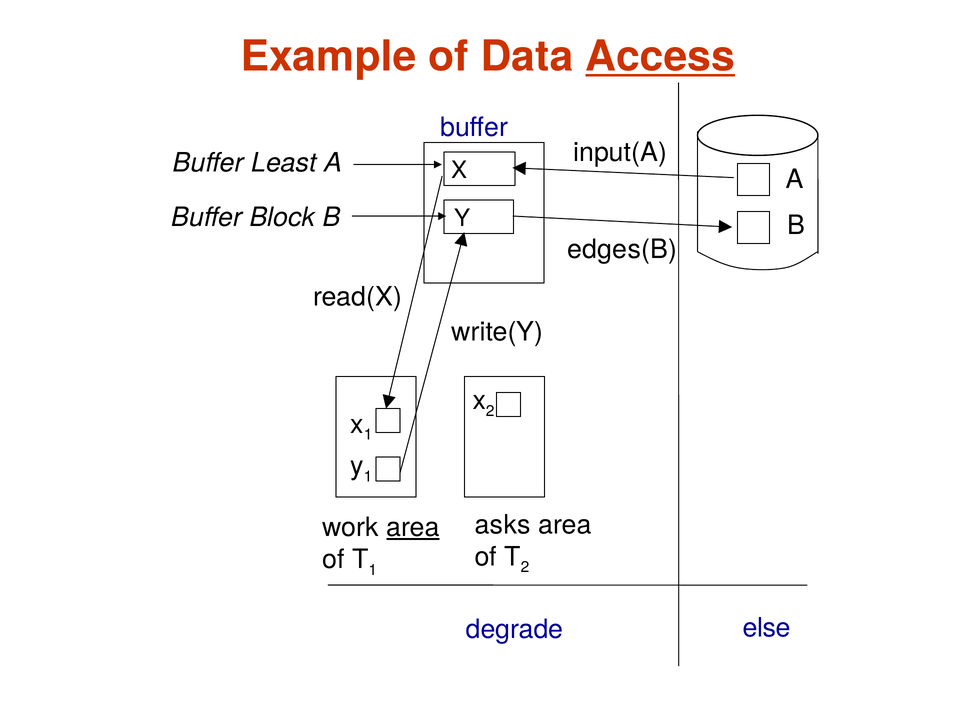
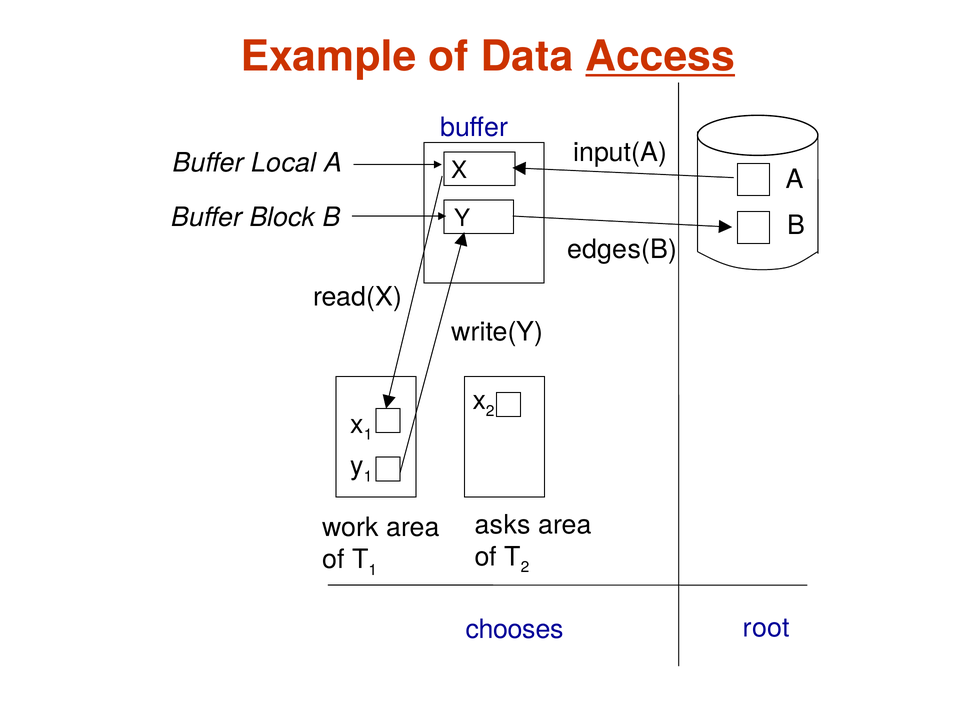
Least: Least -> Local (284, 163)
area underline: present -> none (413, 528)
else: else -> root (766, 628)
degrade: degrade -> chooses (515, 630)
